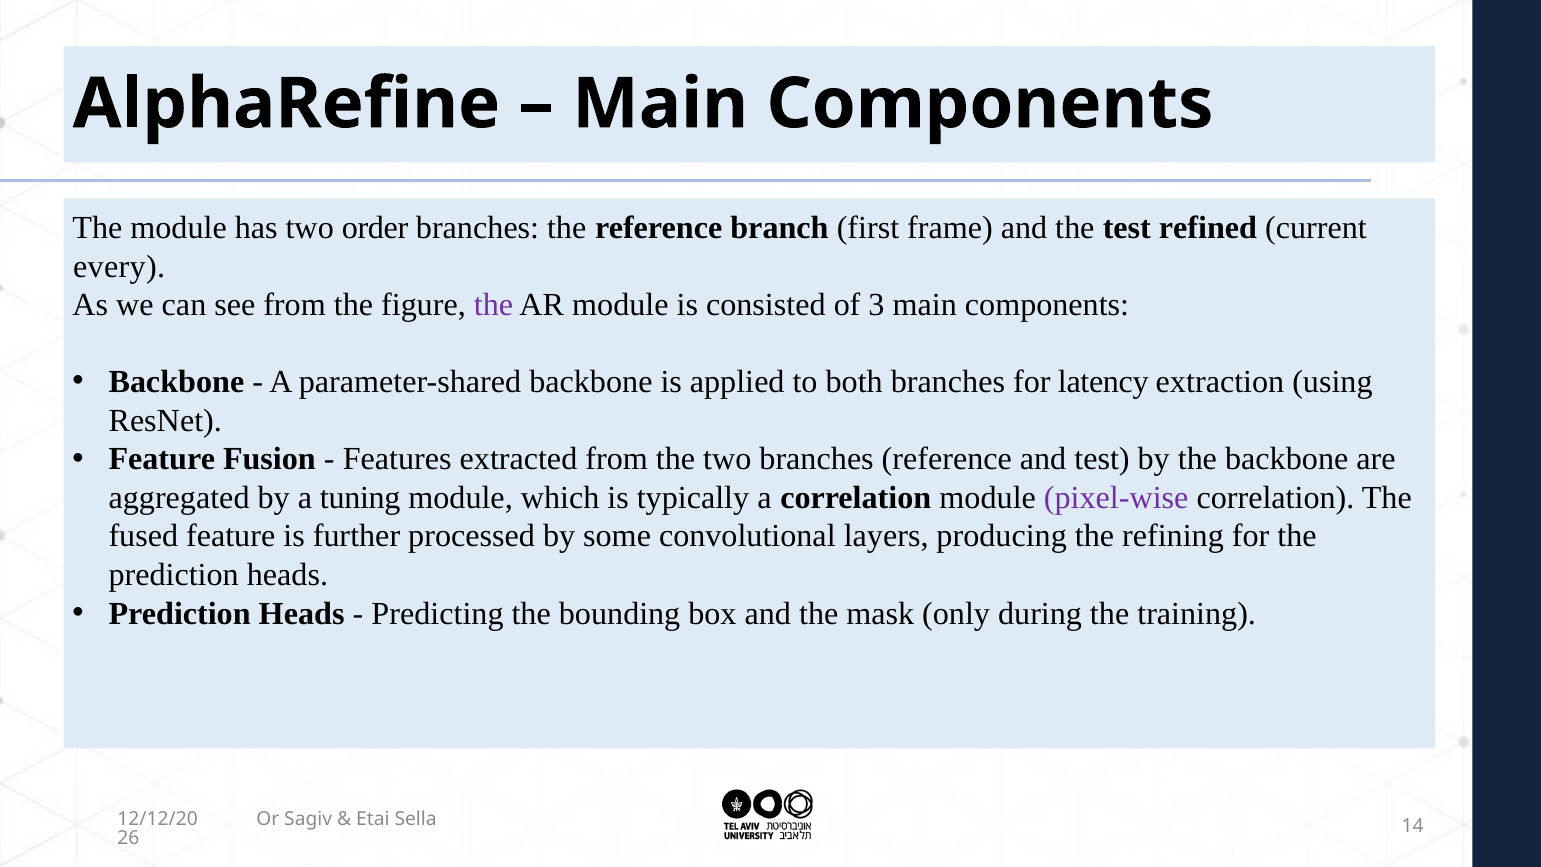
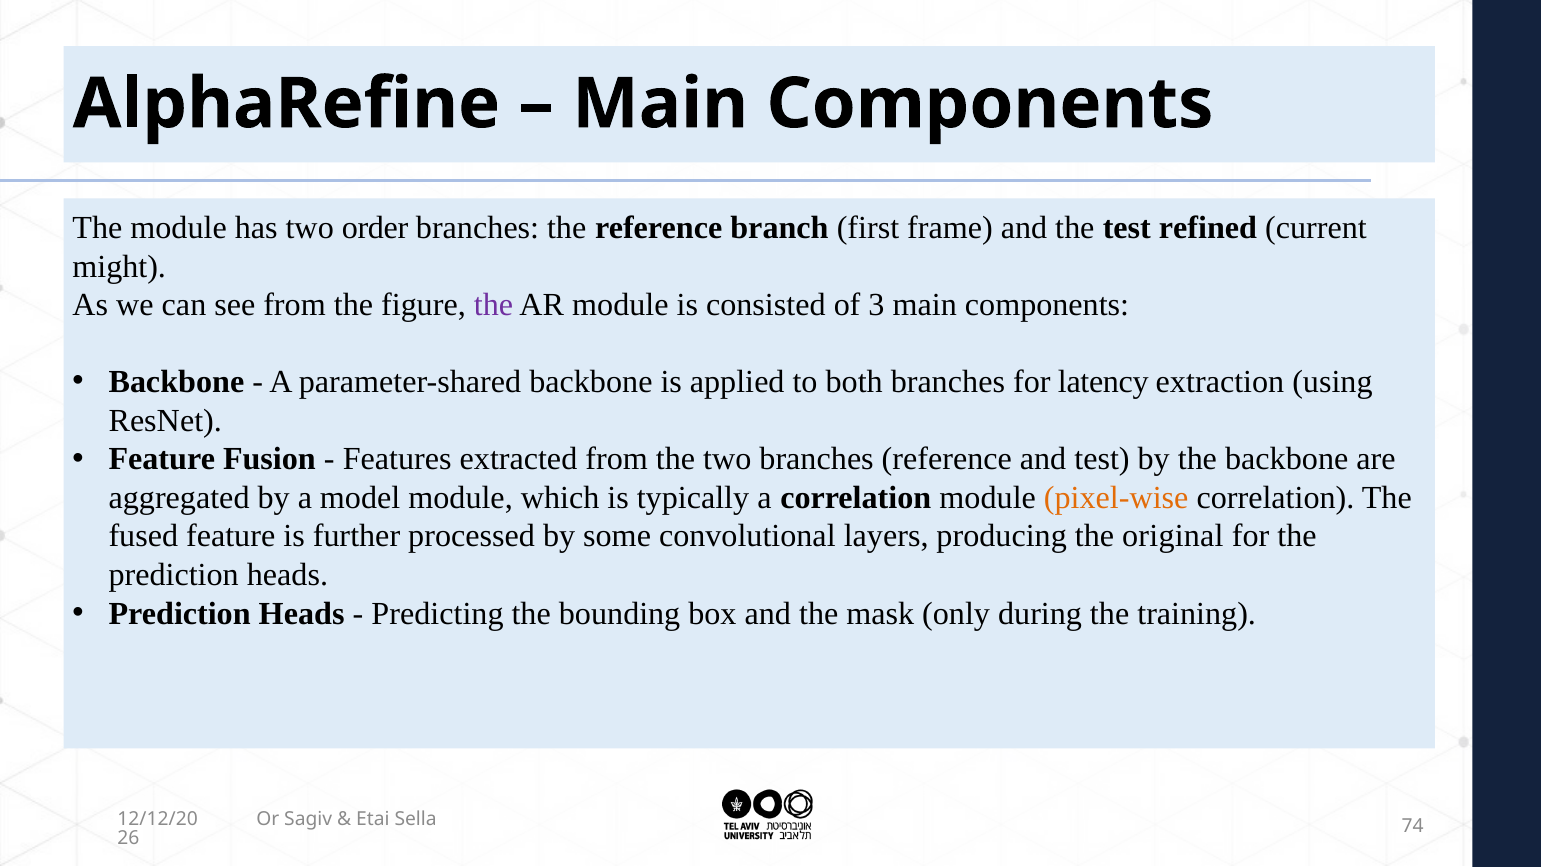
every: every -> might (119, 266)
tuning: tuning -> model (360, 498)
pixel-wise colour: purple -> orange (1116, 498)
refining: refining -> original (1173, 536)
14: 14 -> 74 (1413, 826)
